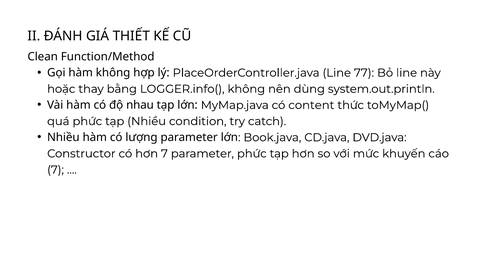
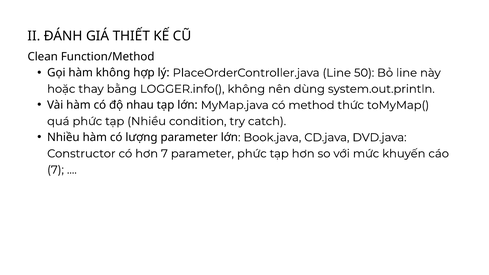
77: 77 -> 50 (364, 73)
content: content -> method (311, 105)
